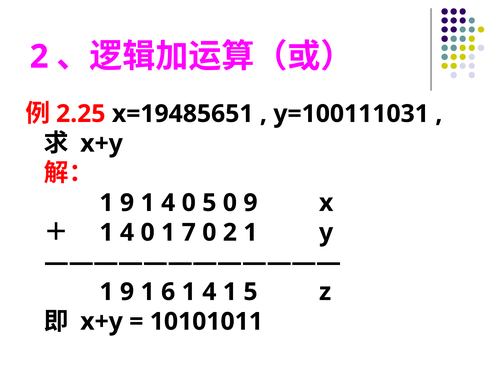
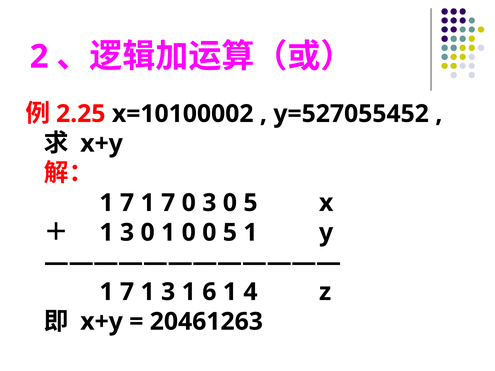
x=19485651: x=19485651 -> x=10100002 (183, 114)
y=100111031: y=100111031 -> y=527055452 (351, 114)
9: 9 -> 7 (127, 203)
4: 4 -> 7 (168, 203)
0 5: 5 -> 3 (209, 203)
9: 9 -> 5 (250, 203)
4: 4 -> 3 (127, 233)
1 7: 7 -> 0 (189, 233)
2: 2 -> 5 (230, 233)
9: 9 -> 7 (127, 292)
6: 6 -> 3 (168, 292)
4: 4 -> 6 (209, 292)
1 5: 5 -> 4 (250, 292)
10101011: 10101011 -> 20461263 (206, 322)
